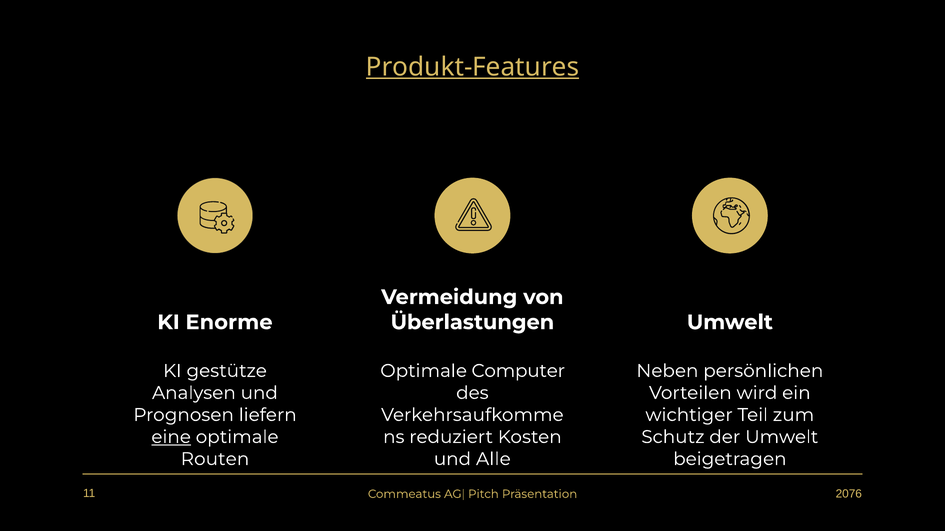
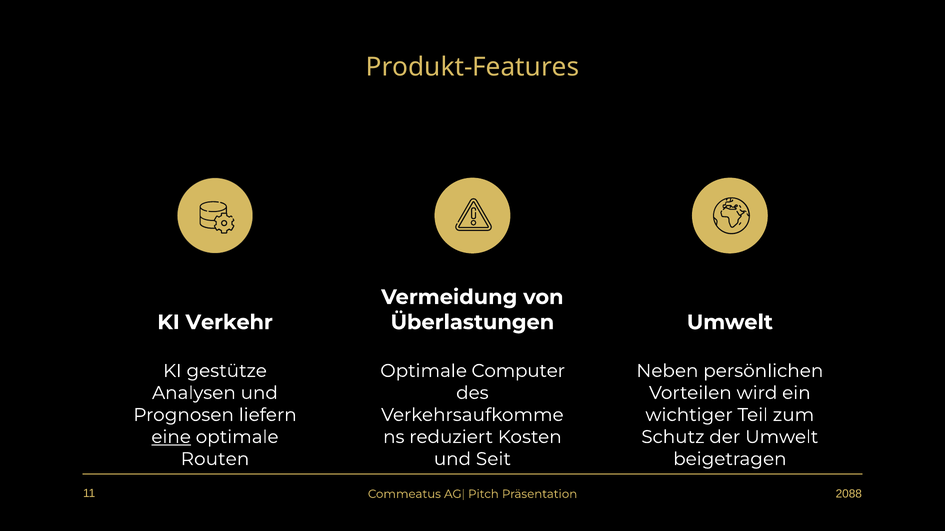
Produkt-Features underline: present -> none (473, 67)
Enorme: Enorme -> Verkehr (229, 323)
Alle: Alle -> Seit (493, 459)
2076: 2076 -> 2088 (849, 495)
